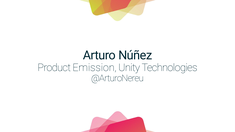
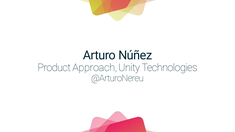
Emission: Emission -> Approach (95, 68)
